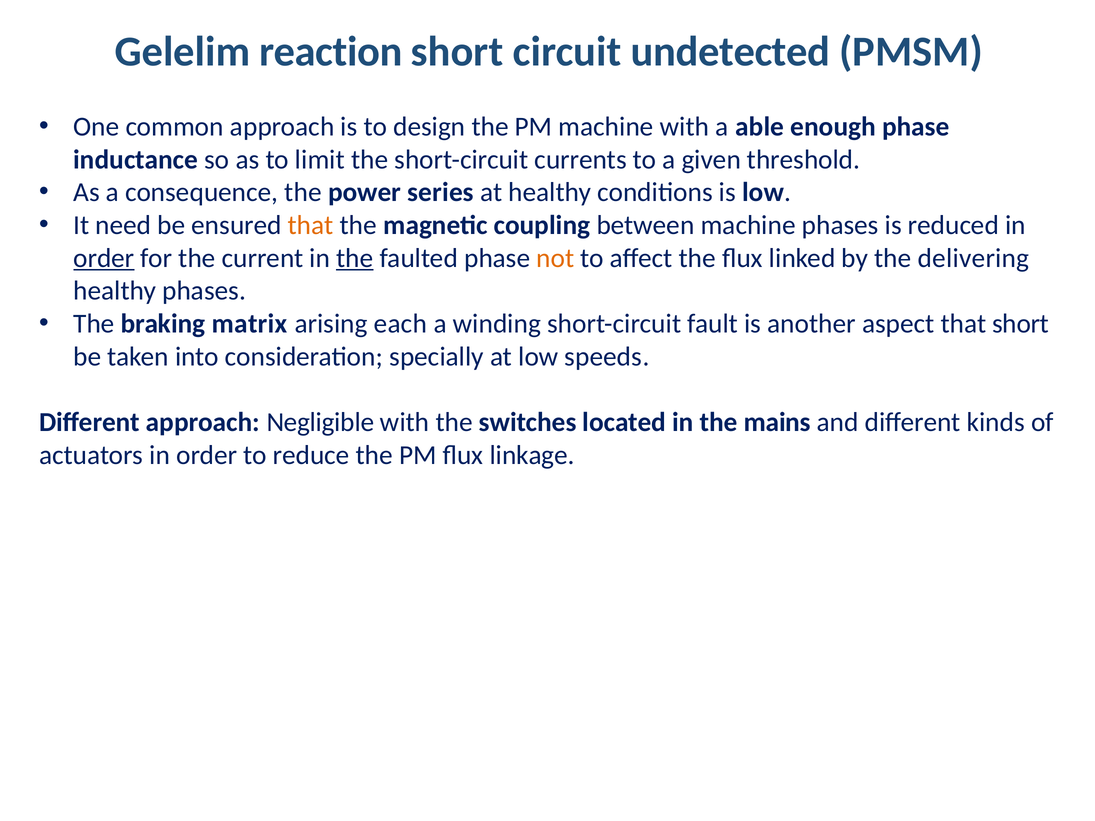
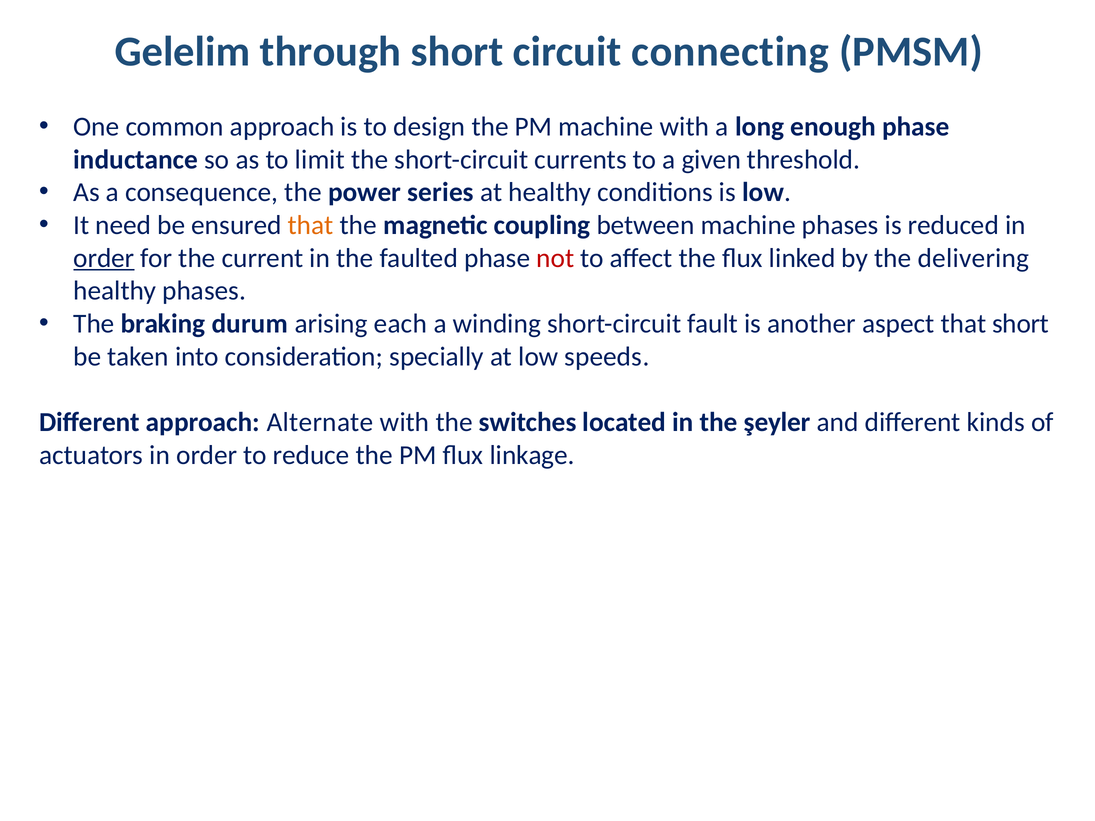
reaction: reaction -> through (331, 52)
undetected: undetected -> connecting (730, 52)
able: able -> long (760, 127)
the underline: present -> none (355, 258)
not colour: orange -> red (555, 258)
matrix: matrix -> durum (250, 324)
Negligible: Negligible -> Alternate (320, 422)
mains: mains -> şeyler (777, 422)
